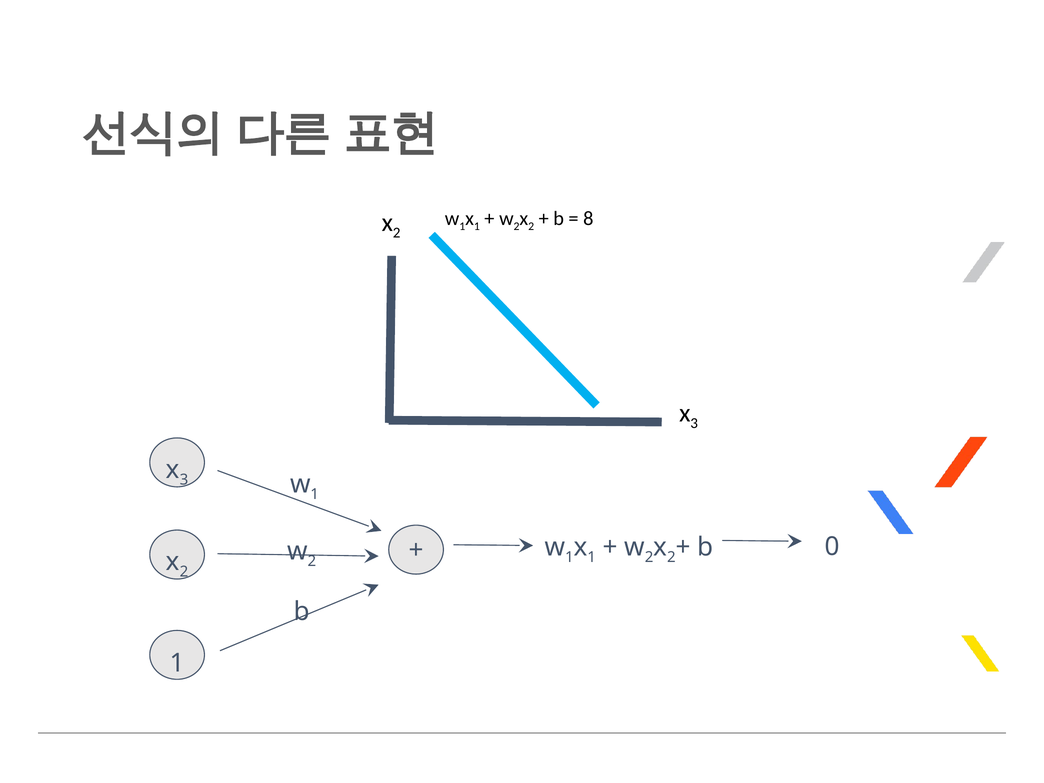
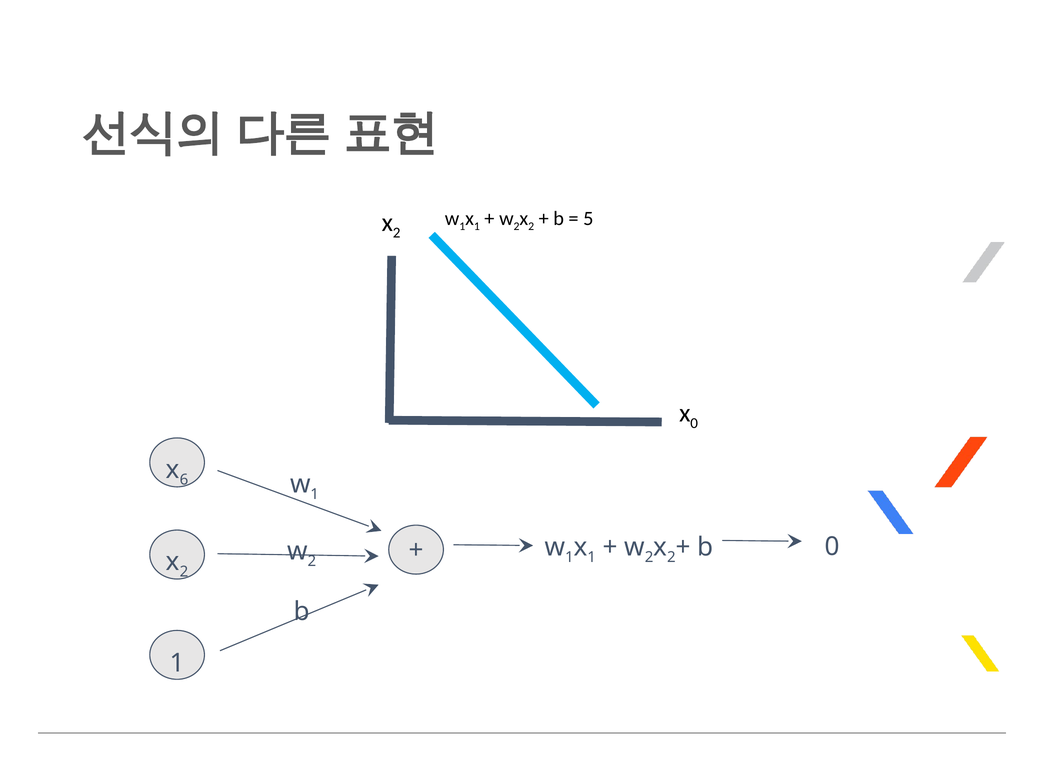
8: 8 -> 5 (588, 218)
3: 3 -> 0 (694, 423)
3: 3 -> 6 (184, 480)
